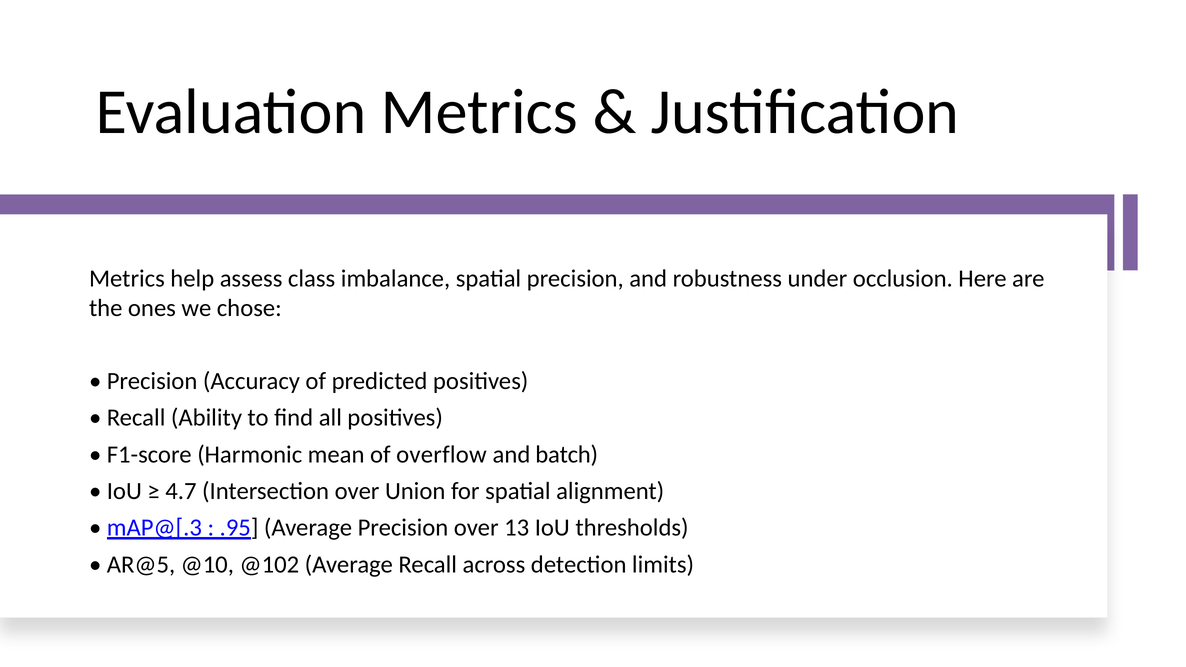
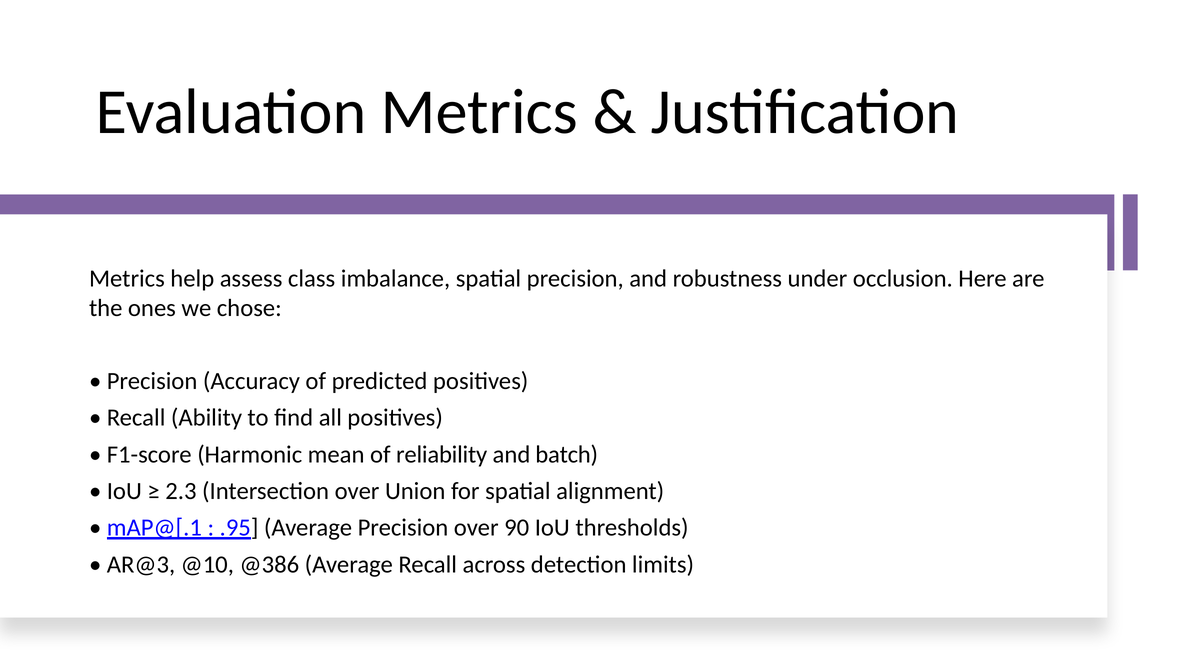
overflow: overflow -> reliability (442, 454)
4.7: 4.7 -> 2.3 (181, 491)
mAP@[.3: mAP@[.3 -> mAP@[.1 (154, 528)
13: 13 -> 90 (517, 528)
AR@5: AR@5 -> AR@3 (141, 565)
@102: @102 -> @386 (269, 565)
